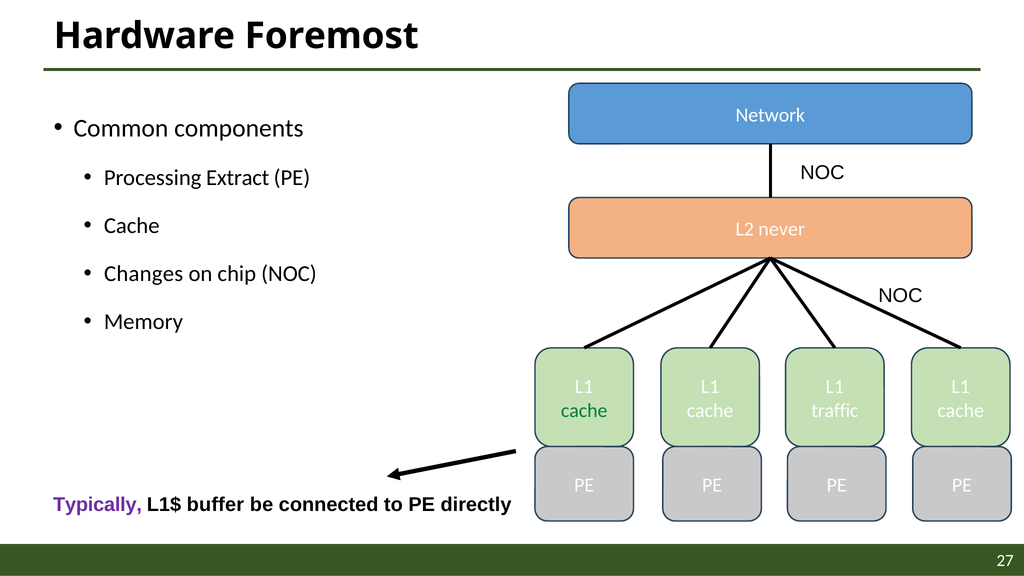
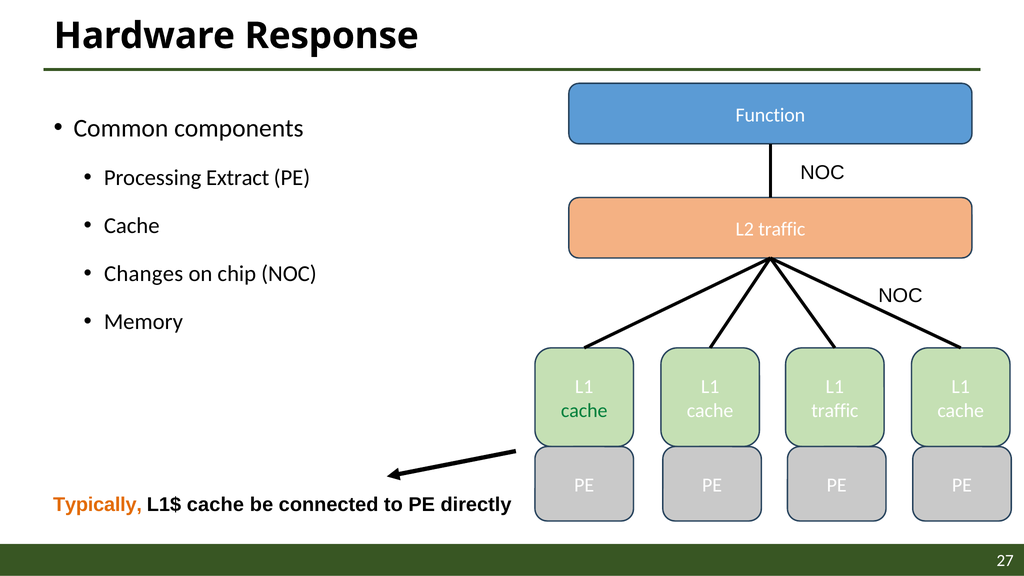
Foremost: Foremost -> Response (332, 36)
Network: Network -> Function (770, 115)
L2 never: never -> traffic (782, 229)
Typically colour: purple -> orange (97, 505)
L1$ buffer: buffer -> cache (215, 505)
